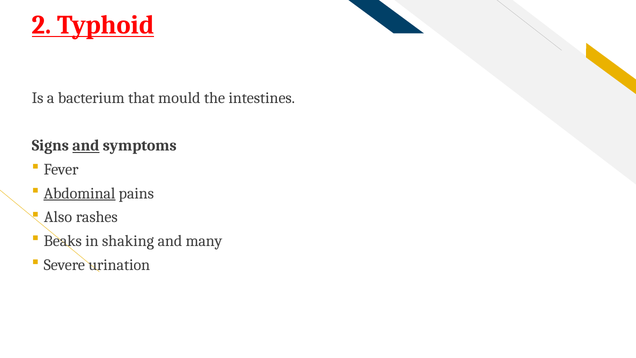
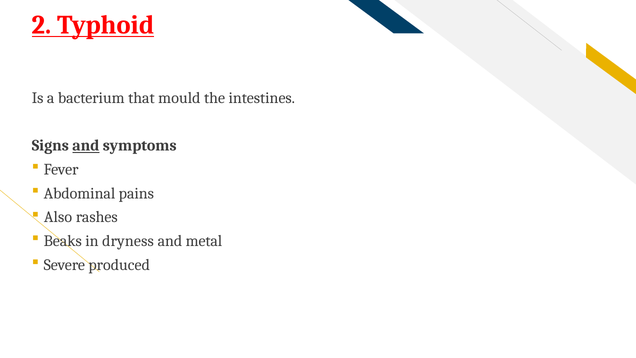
Abdominal underline: present -> none (79, 193)
shaking: shaking -> dryness (128, 241)
many: many -> metal (204, 241)
urination: urination -> produced (119, 265)
